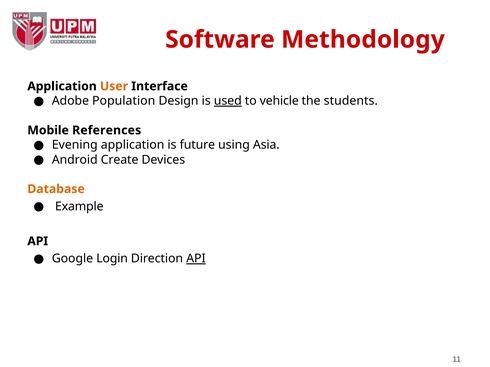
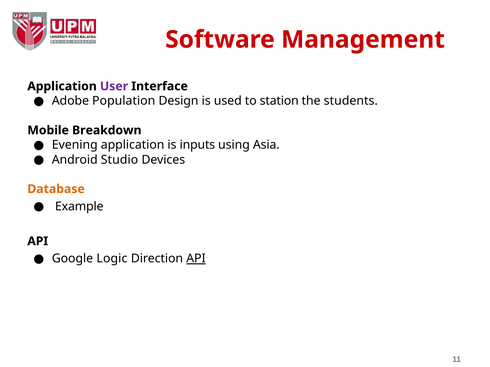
Methodology: Methodology -> Management (363, 40)
User colour: orange -> purple (114, 86)
used underline: present -> none (228, 101)
vehicle: vehicle -> station (279, 101)
References: References -> Breakdown (107, 130)
future: future -> inputs (197, 145)
Create: Create -> Studio (120, 160)
Login: Login -> Logic (112, 259)
